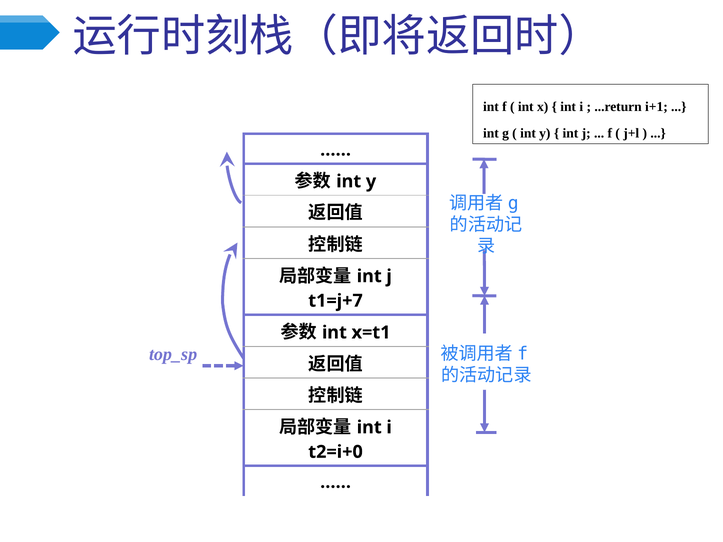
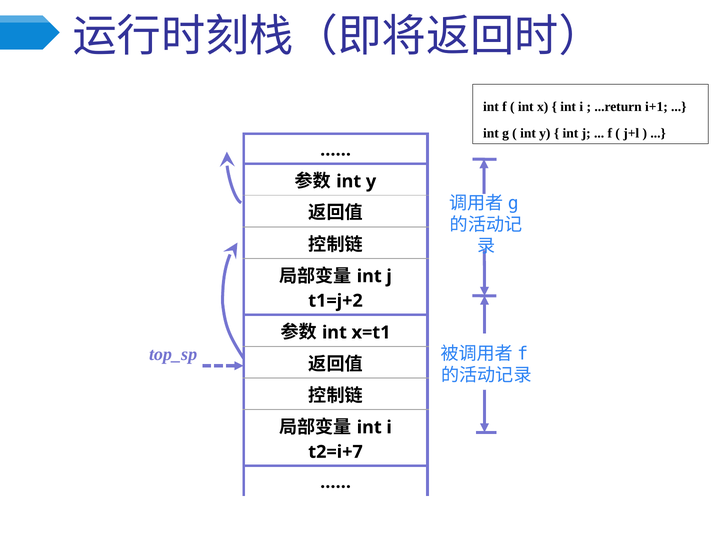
t1=j+7: t1=j+7 -> t1=j+2 (336, 301)
t2=i+0: t2=i+0 -> t2=i+7 (336, 452)
